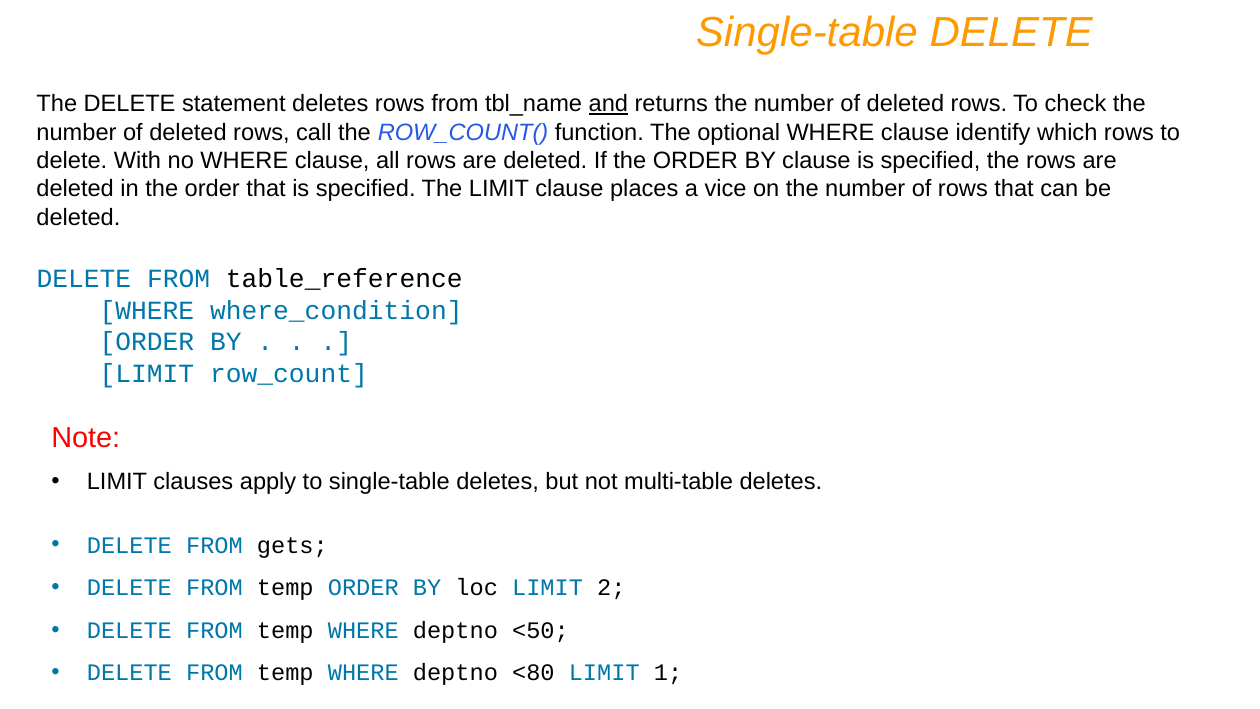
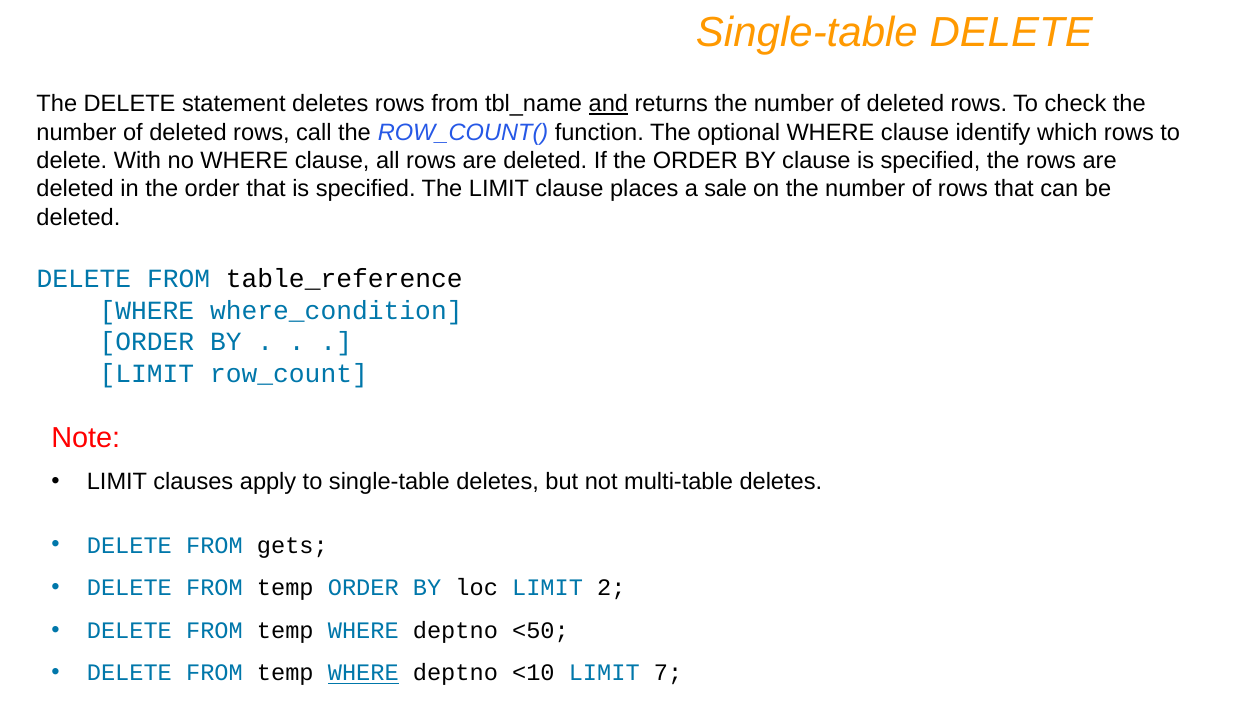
vice: vice -> sale (726, 189)
WHERE underline: none -> present (363, 673)
<80: <80 -> <10 (533, 673)
1: 1 -> 7 (668, 673)
